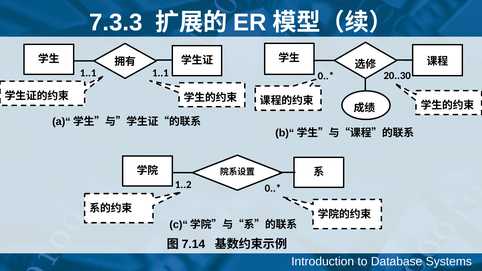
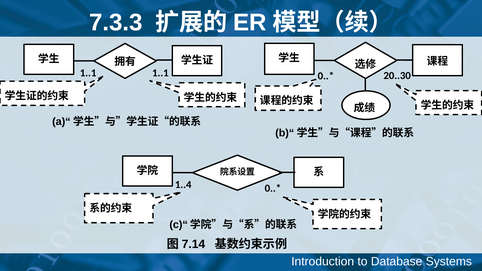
1..2: 1..2 -> 1..4 (183, 185)
